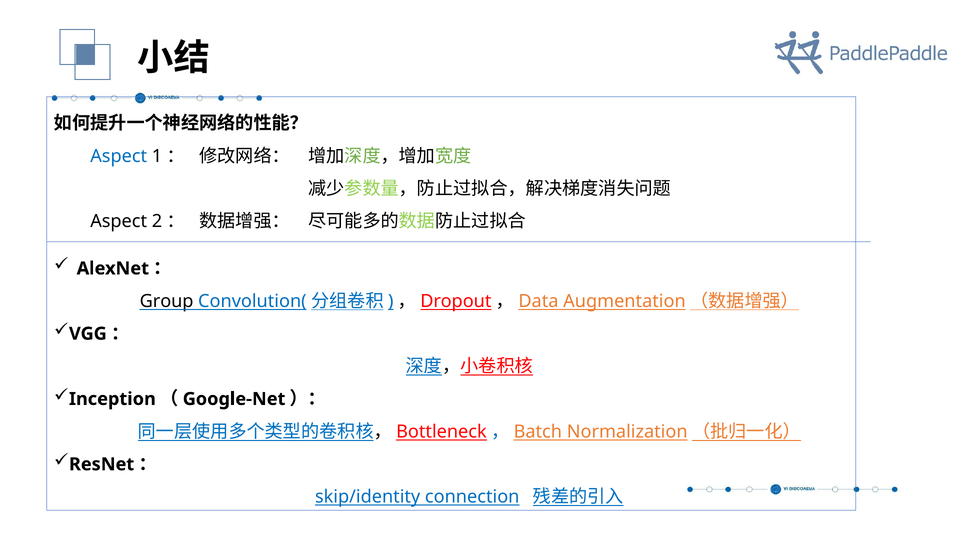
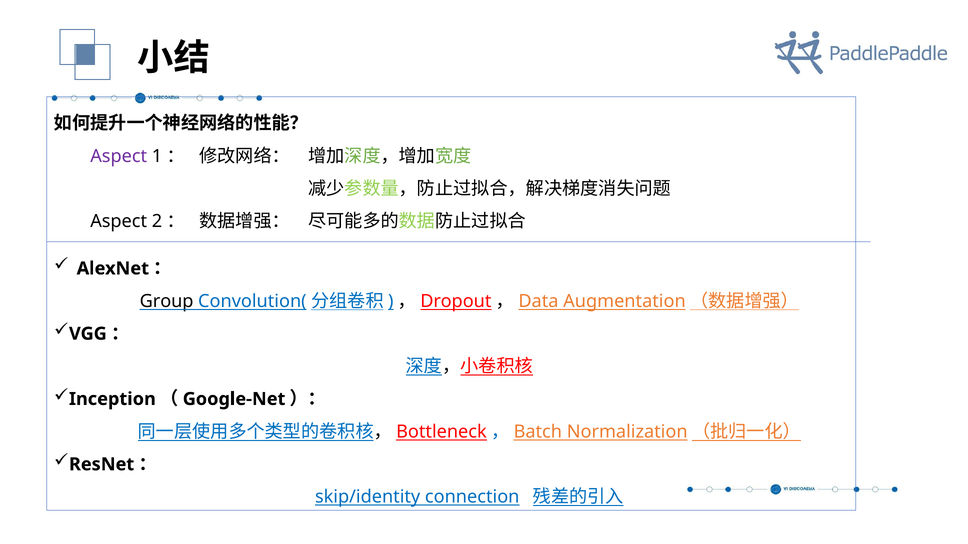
Aspect colour: blue -> purple (119, 156)
